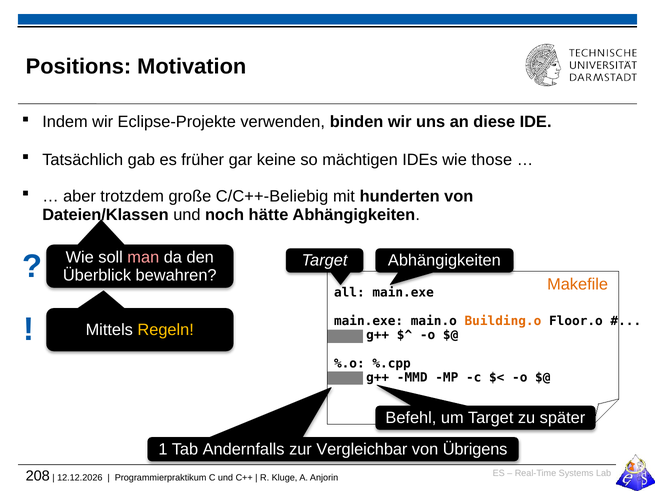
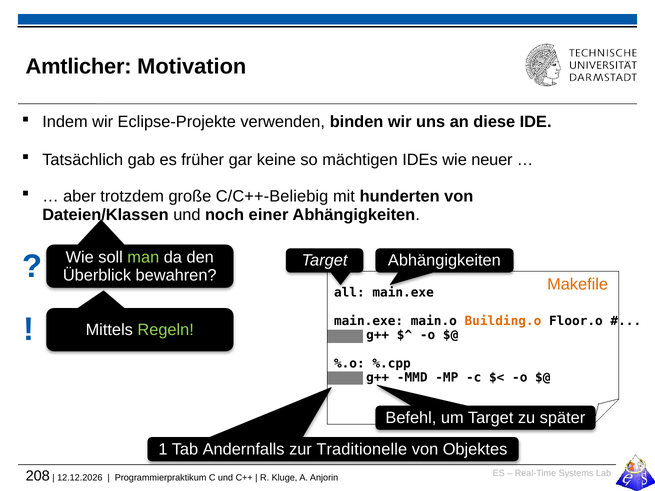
Positions: Positions -> Amtlicher (79, 67)
those: those -> neuer (492, 160)
hätte: hätte -> einer (268, 215)
man colour: pink -> light green (143, 257)
Regeln colour: yellow -> light green (166, 330)
Vergleichbar: Vergleichbar -> Traditionelle (362, 449)
Übrigens: Übrigens -> Objektes (475, 449)
